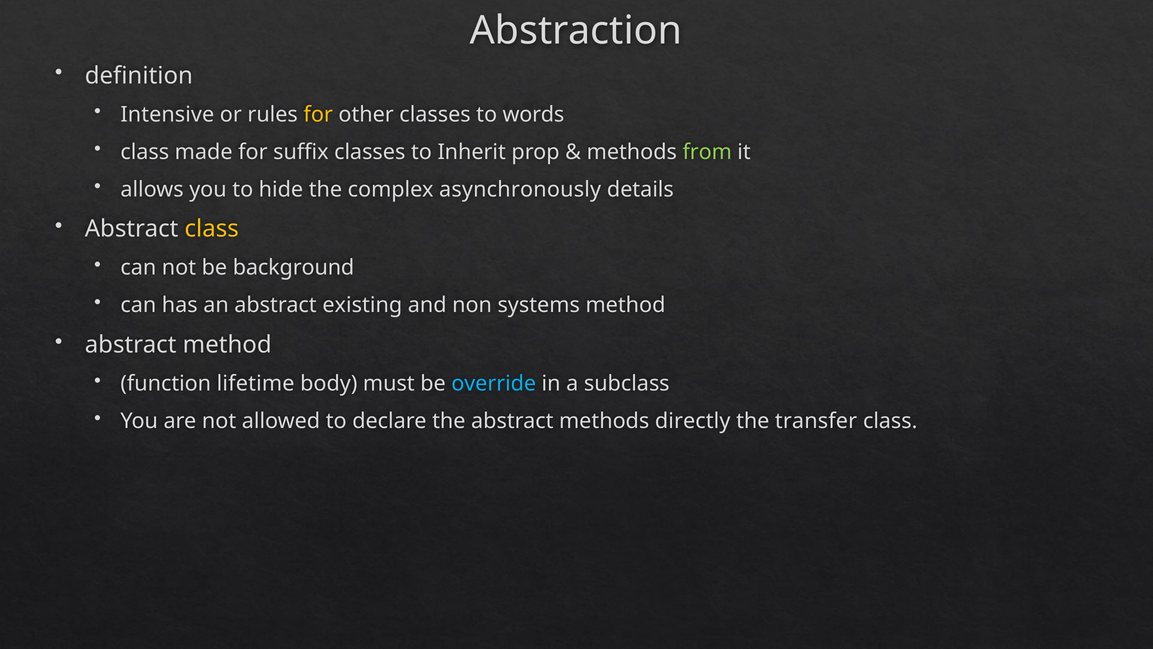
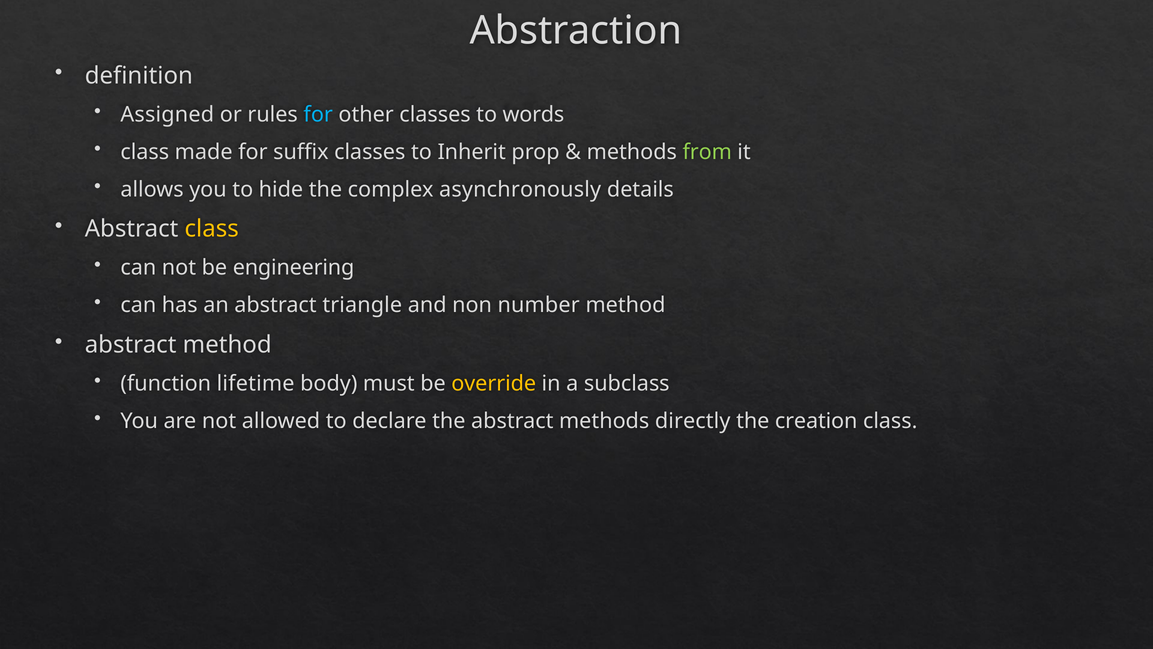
Intensive: Intensive -> Assigned (167, 114)
for colour: yellow -> light blue (318, 114)
background: background -> engineering (294, 268)
existing: existing -> triangle (362, 305)
systems: systems -> number (539, 305)
override colour: light blue -> yellow (494, 383)
transfer: transfer -> creation (816, 421)
